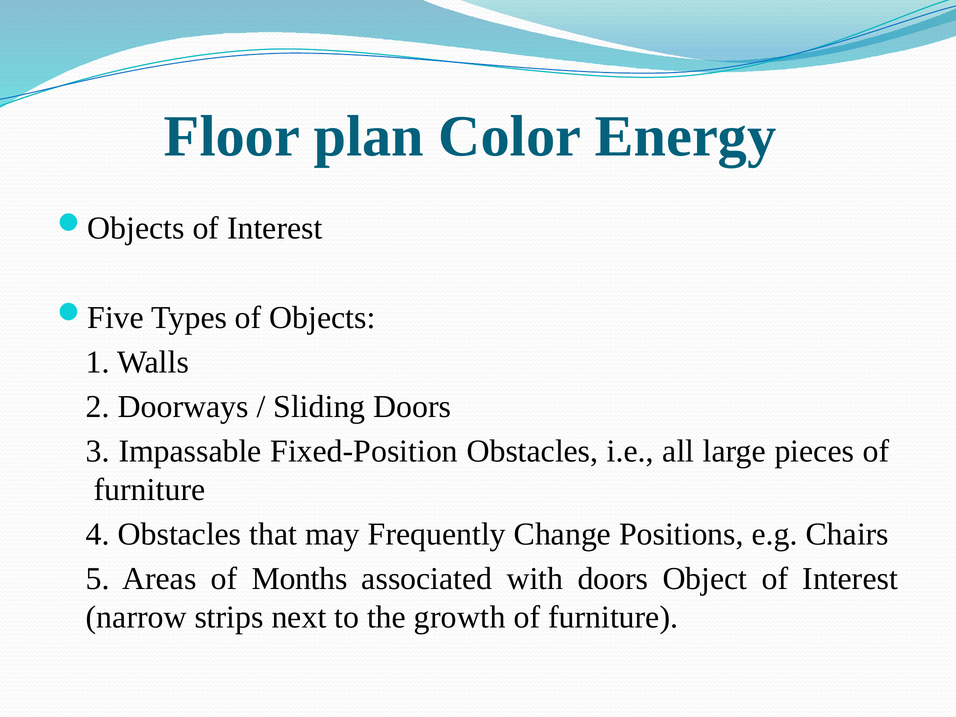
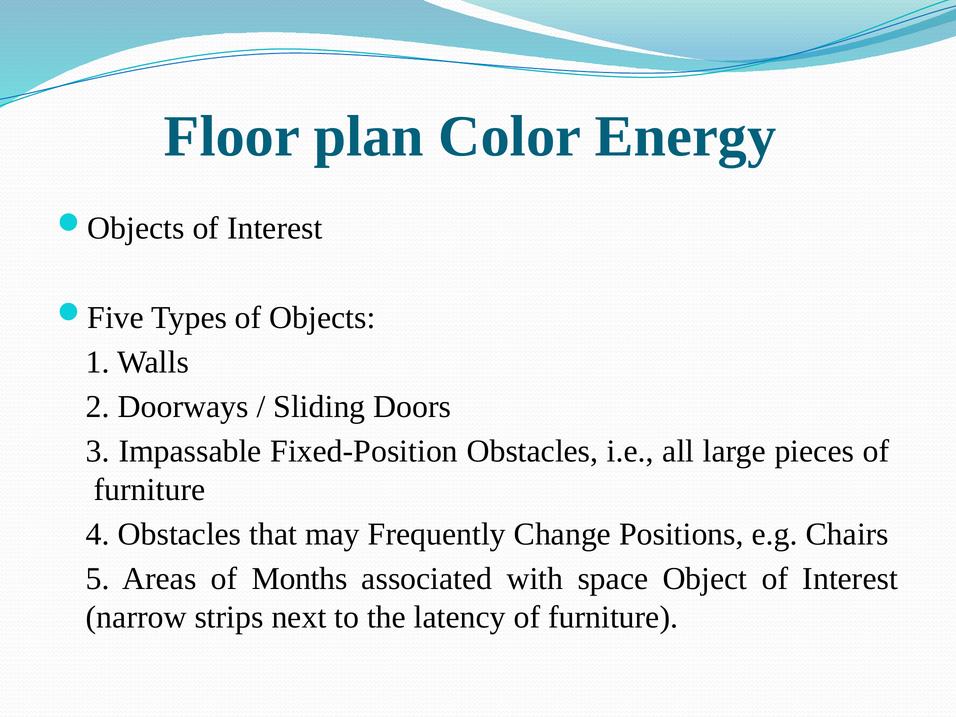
with doors: doors -> space (613, 579)
growth: growth -> latency (460, 617)
